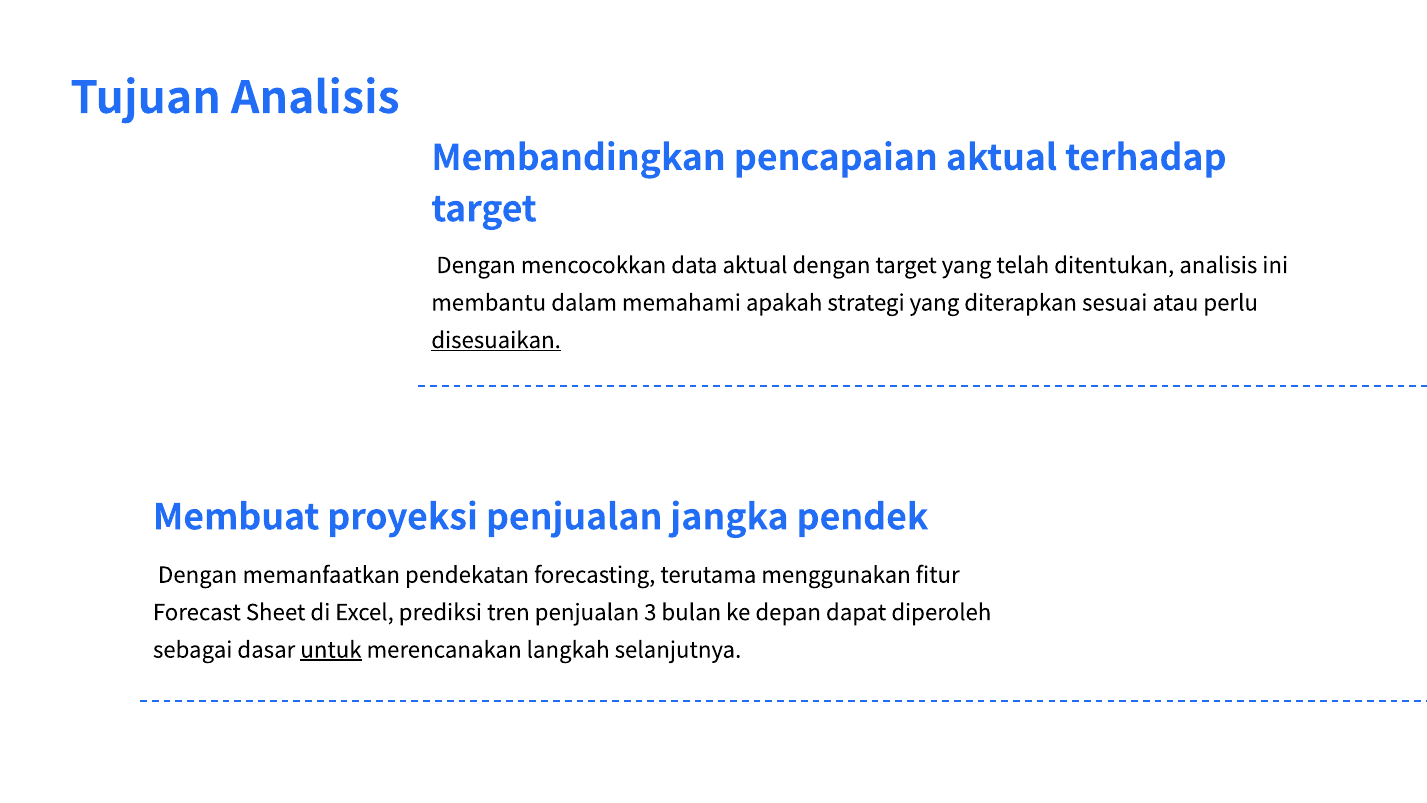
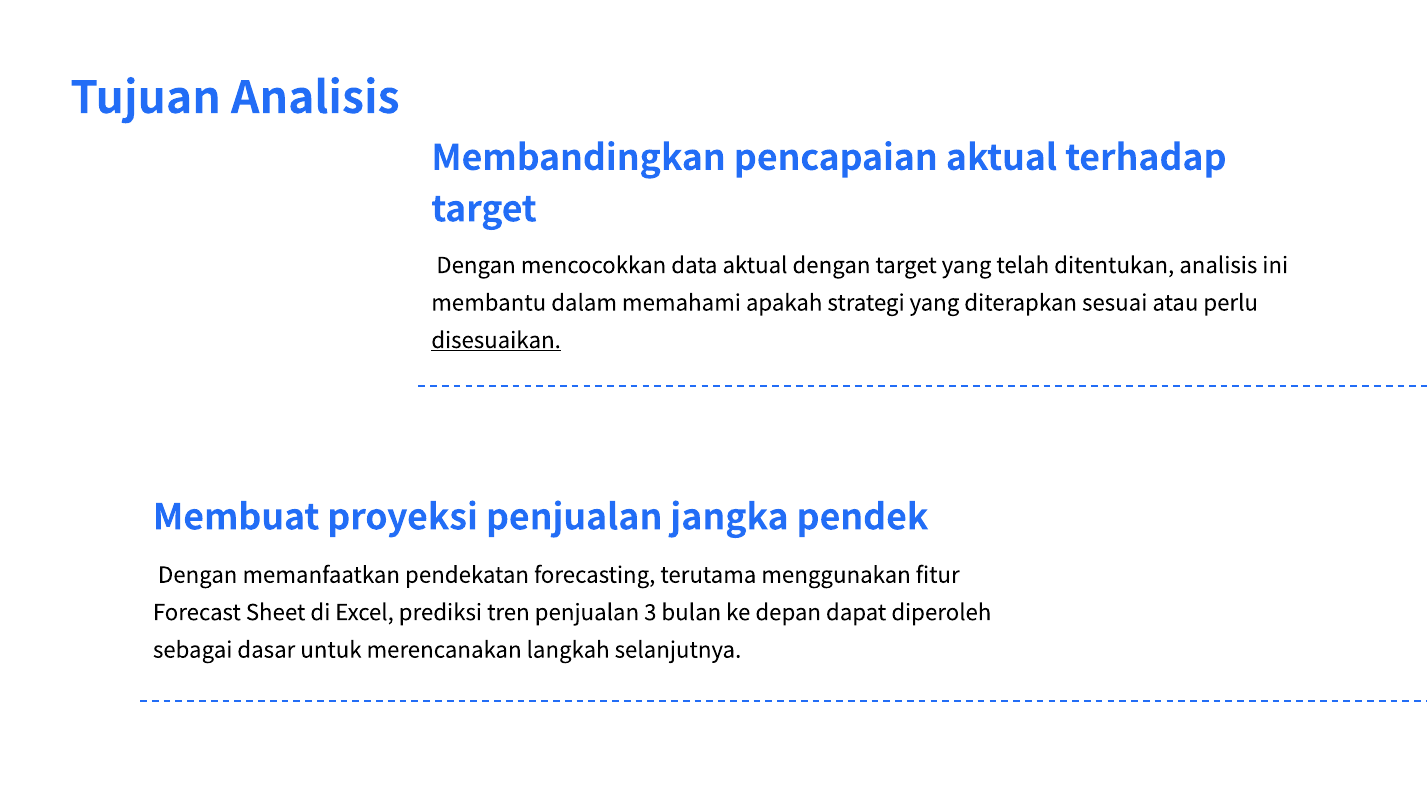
untuk underline: present -> none (331, 650)
